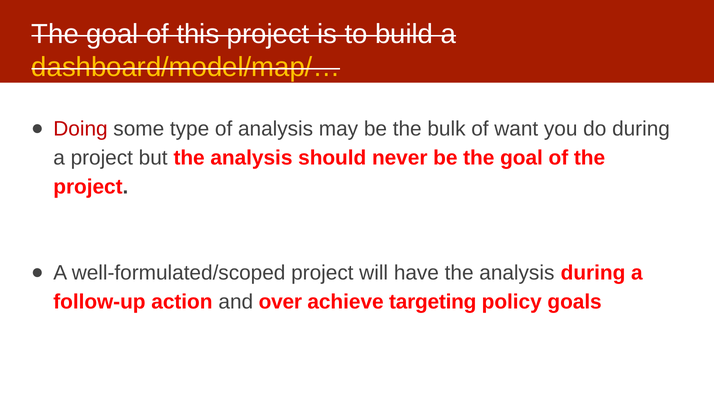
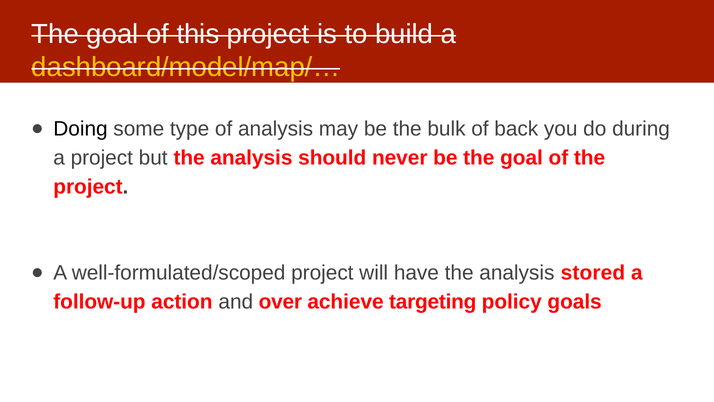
Doing colour: red -> black (81, 129)
want: want -> back (516, 129)
analysis during: during -> stored (593, 273)
